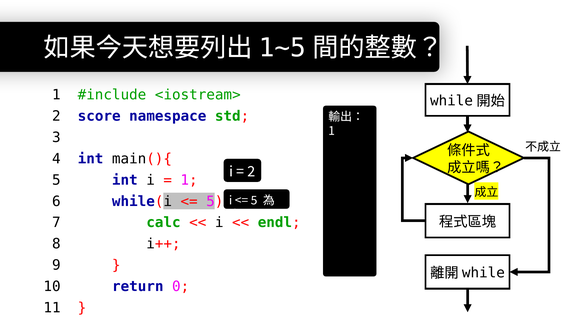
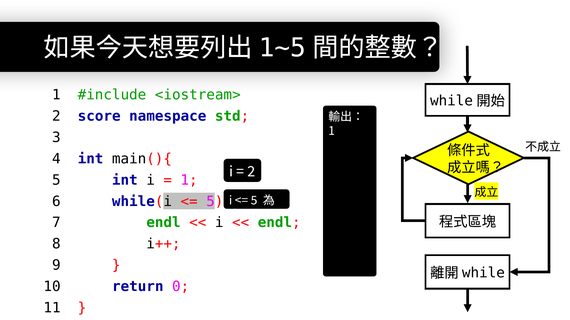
7 calc: calc -> endl (163, 223)
